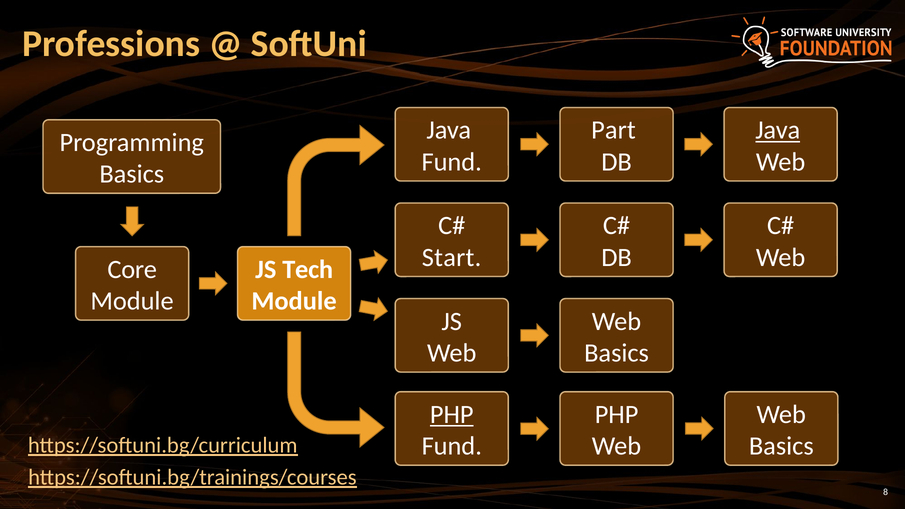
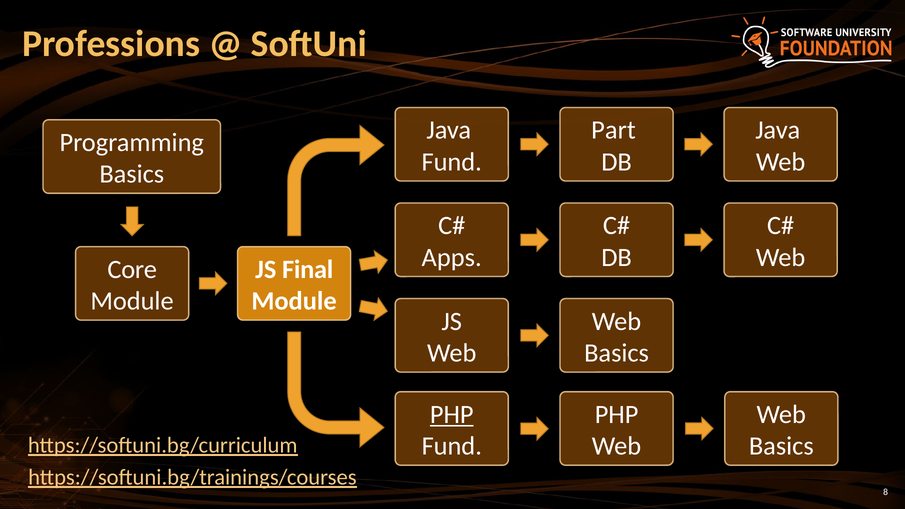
Java underline: present -> none (778, 130)
Start: Start -> Apps (452, 258)
Tech: Tech -> Final (308, 269)
